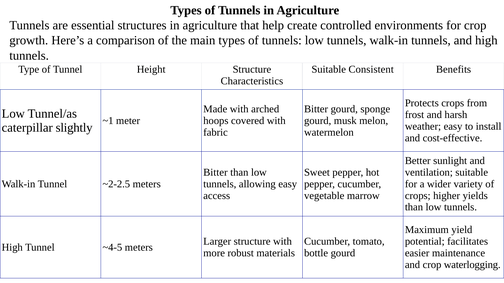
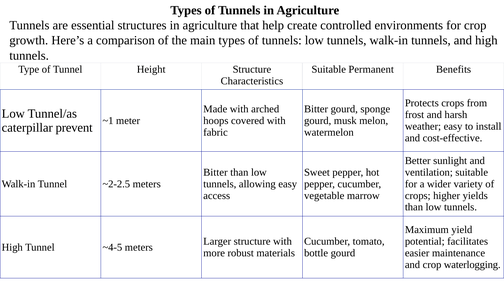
Consistent: Consistent -> Permanent (371, 70)
slightly: slightly -> prevent (74, 128)
